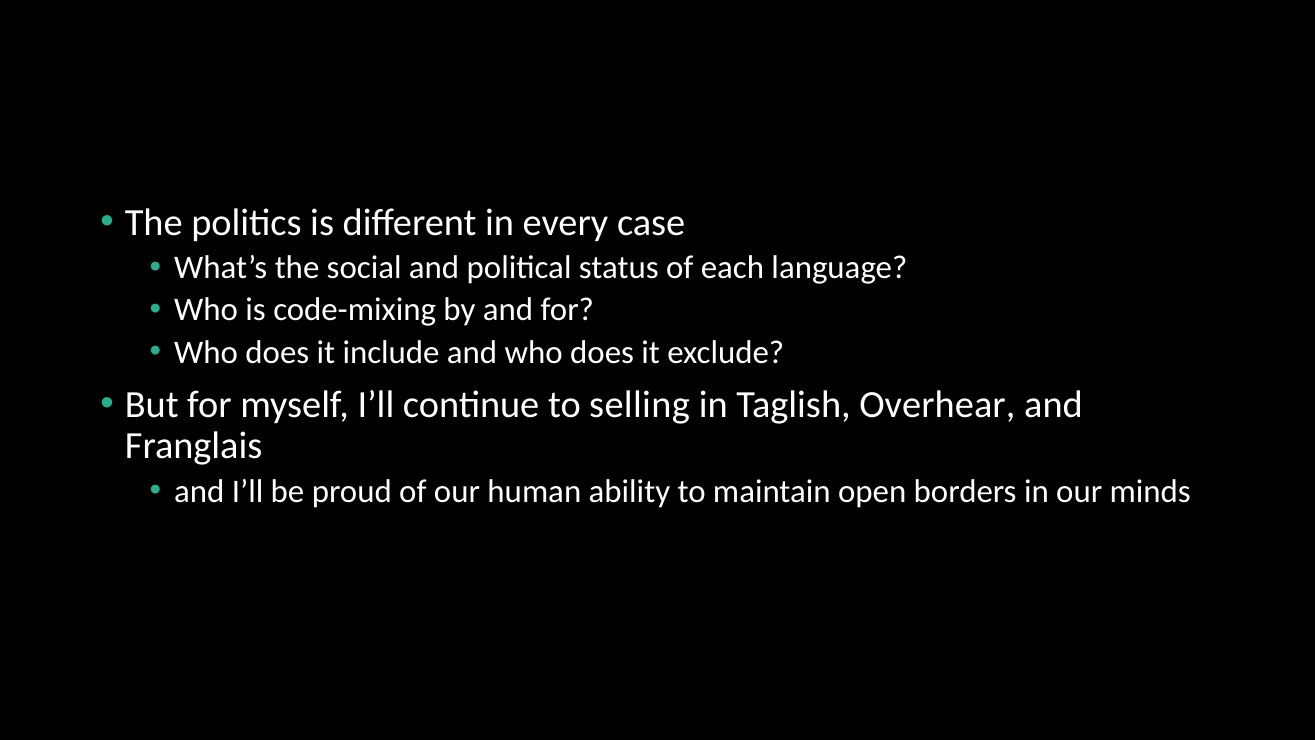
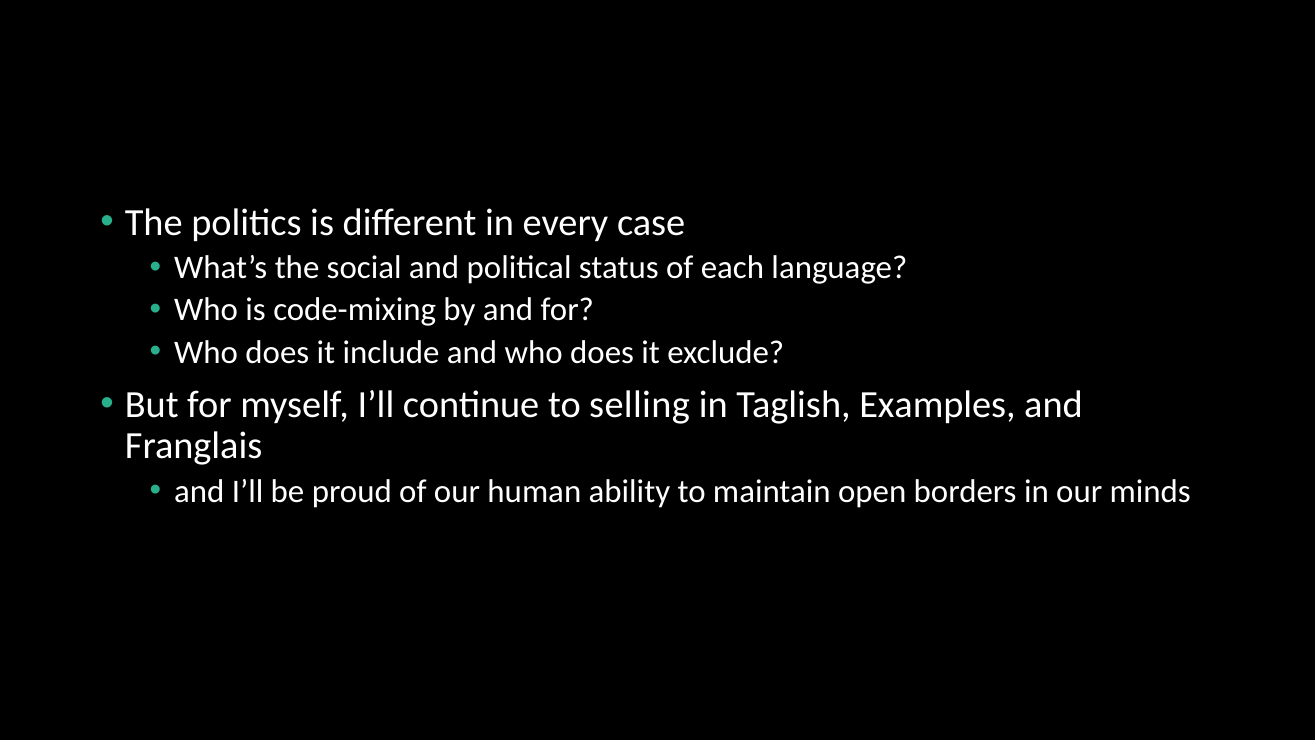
Overhear: Overhear -> Examples (937, 404)
